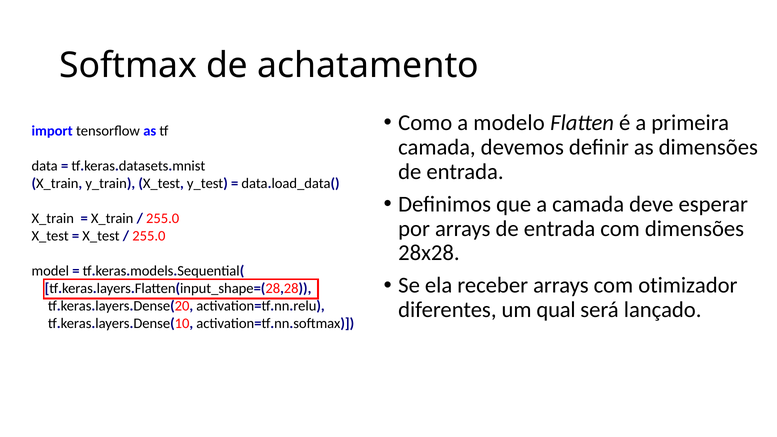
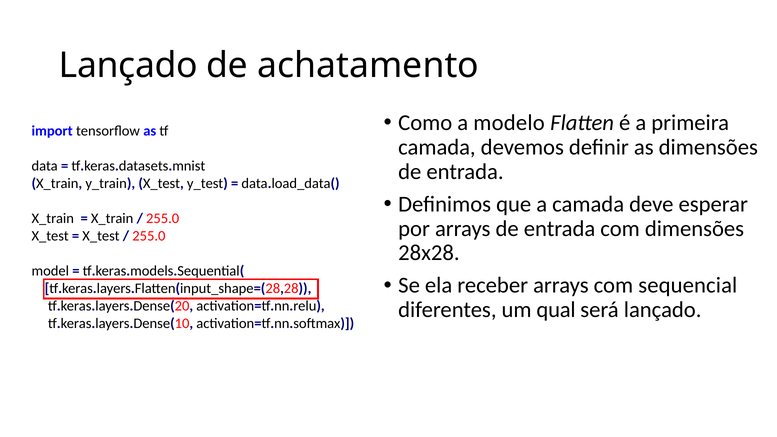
Softmax: Softmax -> Lançado (128, 65)
otimizador: otimizador -> sequencial (688, 286)
